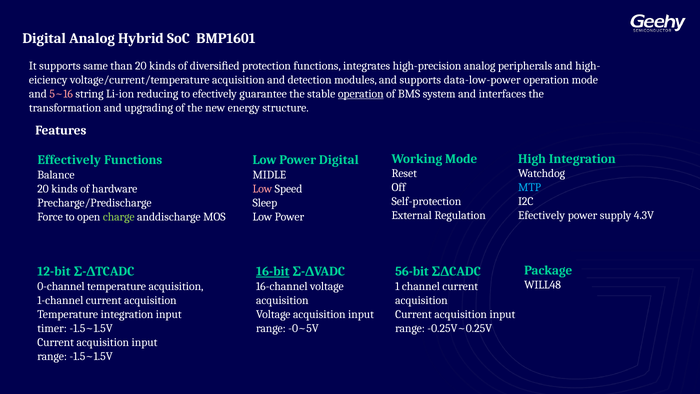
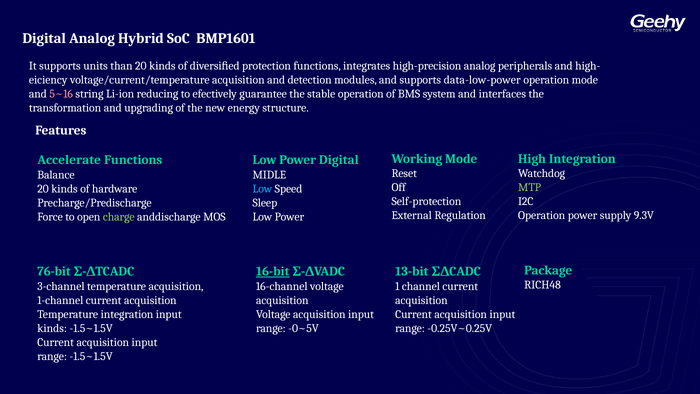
same: same -> units (96, 66)
operation underline: present -> none (361, 94)
Effectively: Effectively -> Accelerate (69, 160)
MTP colour: light blue -> light green (530, 187)
Low colour: pink -> light blue (262, 189)
Efectively: Efectively -> Operation (542, 215)
4.3V: 4.3V -> 9.3V (644, 215)
12-bit: 12-bit -> 76-bit (54, 271)
56-bit: 56-bit -> 13-bit (412, 271)
WILL48: WILL48 -> RICH48 (543, 285)
0-channel: 0-channel -> 3-channel (61, 286)
timer: timer -> kinds (52, 328)
